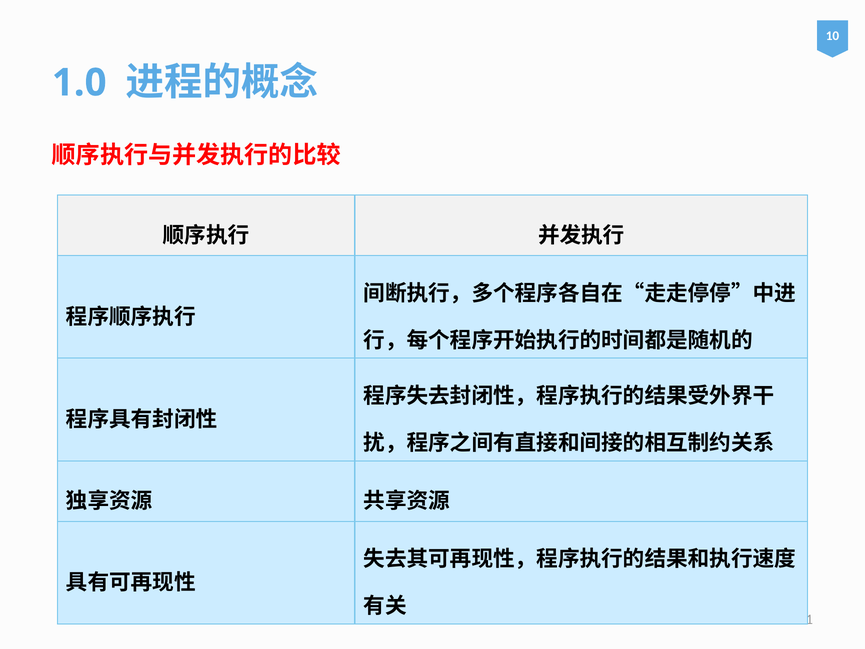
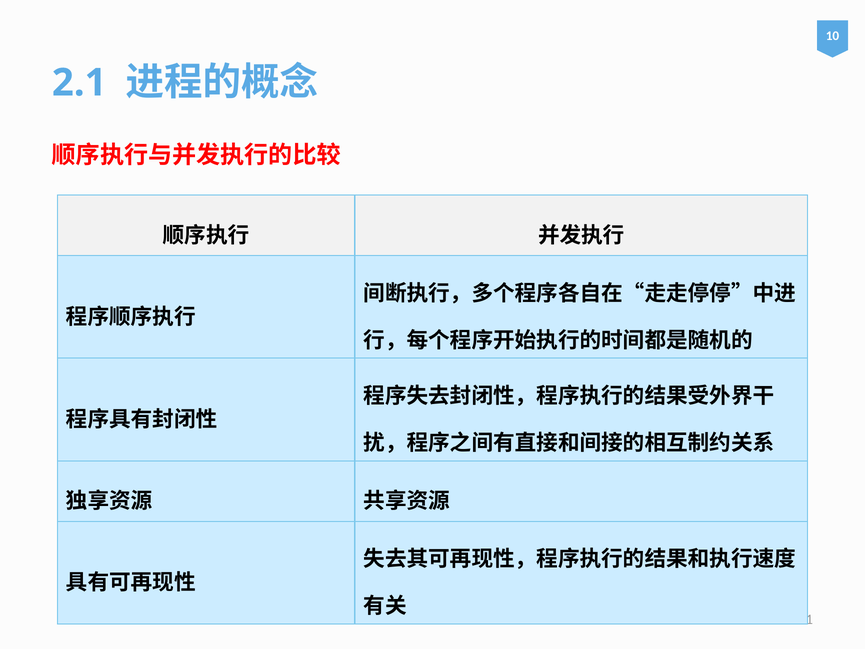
1.0: 1.0 -> 2.1 (79, 83)
